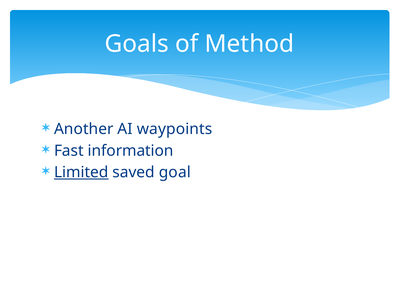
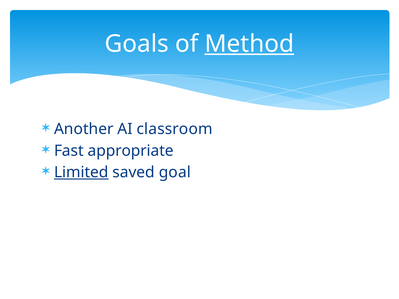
Method underline: none -> present (249, 44)
waypoints: waypoints -> classroom (175, 129)
information: information -> appropriate (131, 151)
